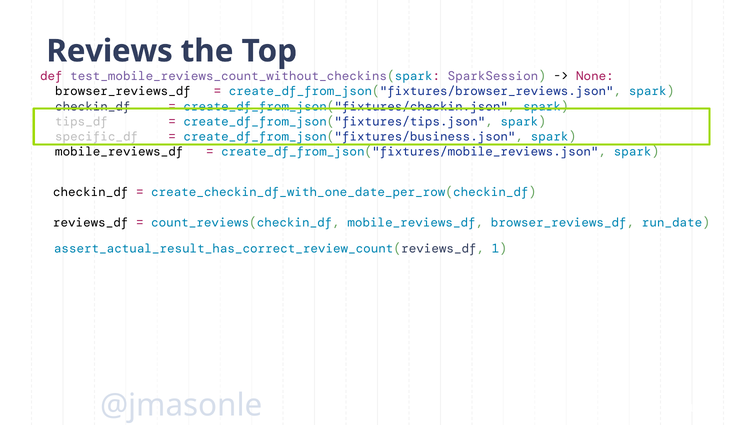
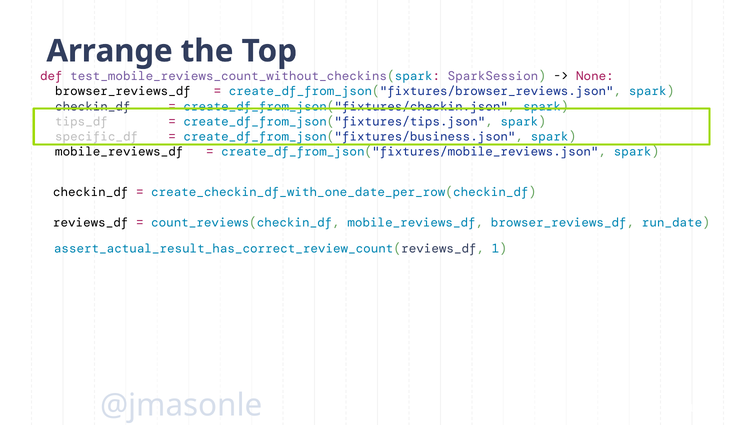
Reviews: Reviews -> Arrange (110, 51)
